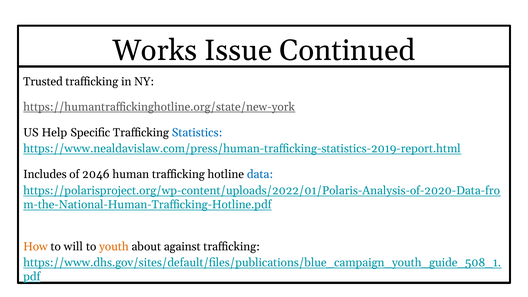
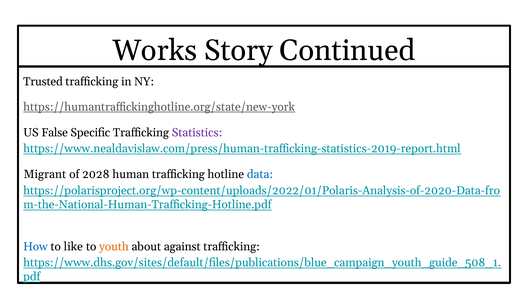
Issue: Issue -> Story (238, 51)
Help: Help -> False (55, 133)
Statistics colour: blue -> purple (197, 133)
Includes: Includes -> Migrant (45, 174)
2046: 2046 -> 2028 (96, 174)
How colour: orange -> blue (36, 247)
will: will -> like (73, 247)
